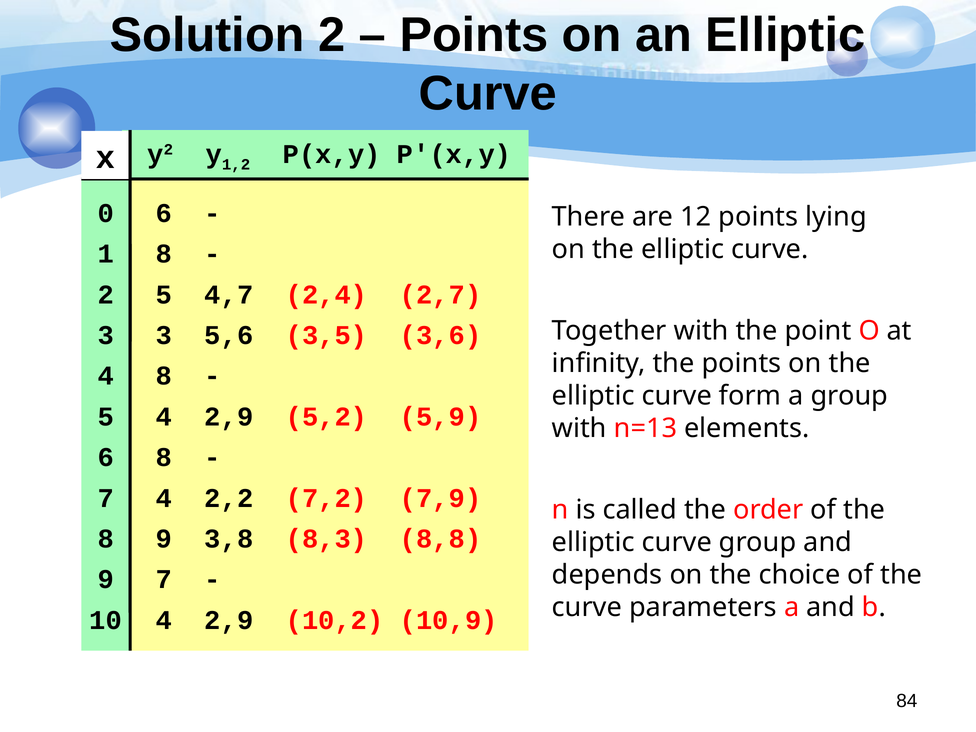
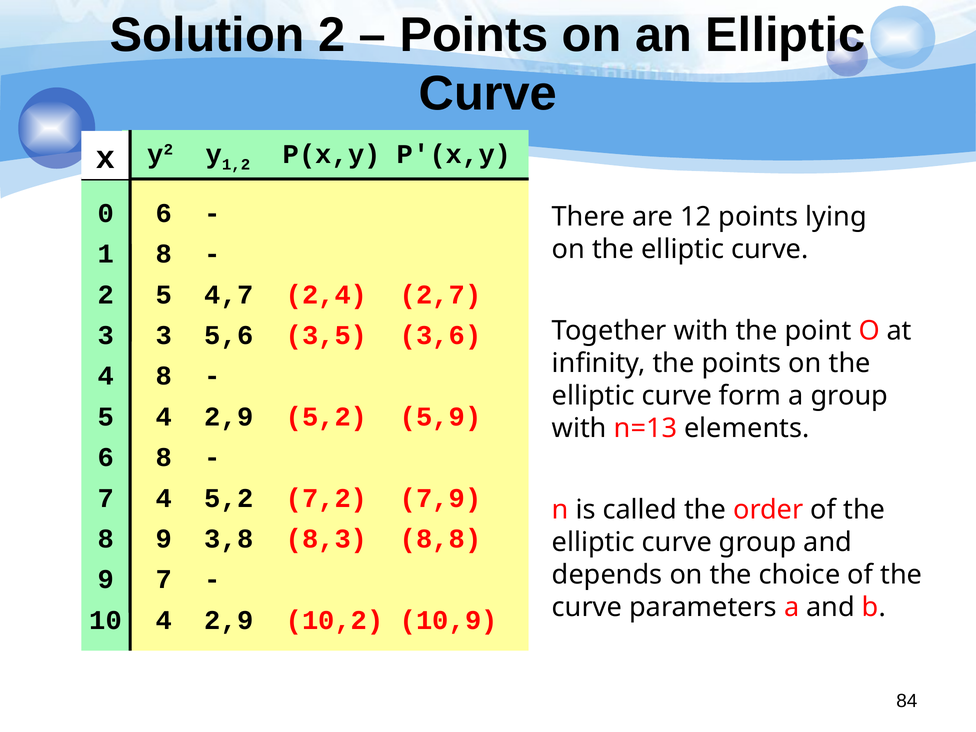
4 2,2: 2,2 -> 5,2 (229, 498)
